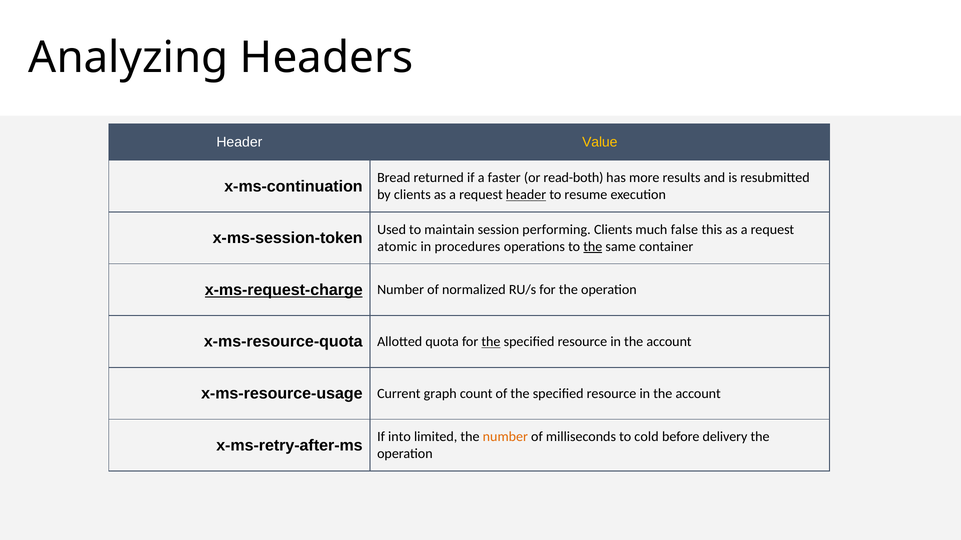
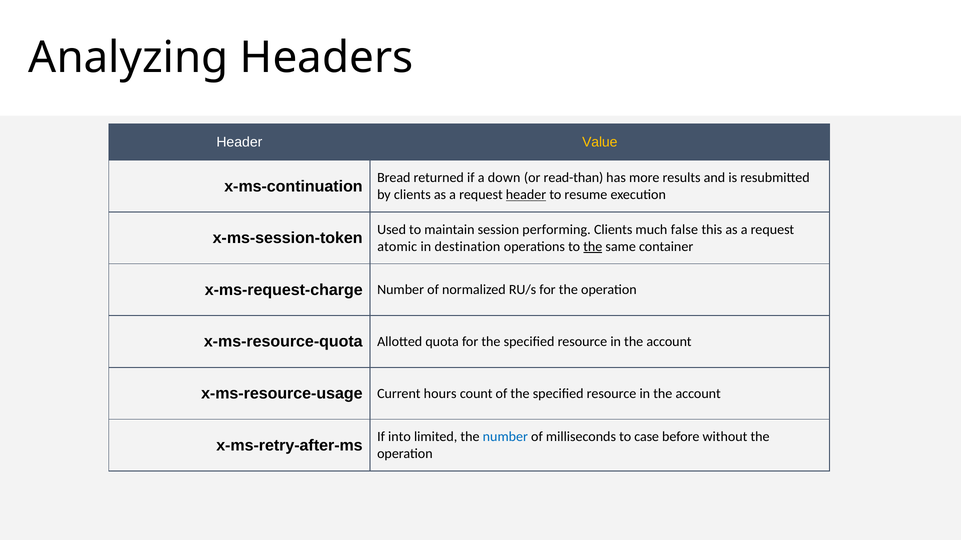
faster: faster -> down (504, 178)
read-both: read-both -> read-than (573, 178)
procedures: procedures -> destination (467, 247)
x-ms-request-charge underline: present -> none (284, 290)
the underline: present -> none (491, 342)
graph: graph -> hours (440, 394)
number colour: orange -> blue (505, 437)
cold: cold -> case (647, 437)
delivery: delivery -> without (725, 437)
